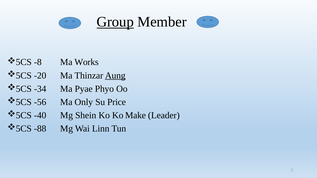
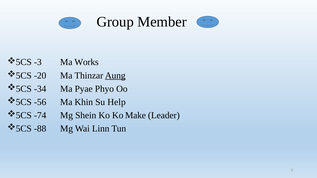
Group underline: present -> none (115, 22)
-8: -8 -> -3 (38, 62)
Only: Only -> Khin (84, 102)
Price: Price -> Help (117, 102)
-40: -40 -> -74 (40, 115)
